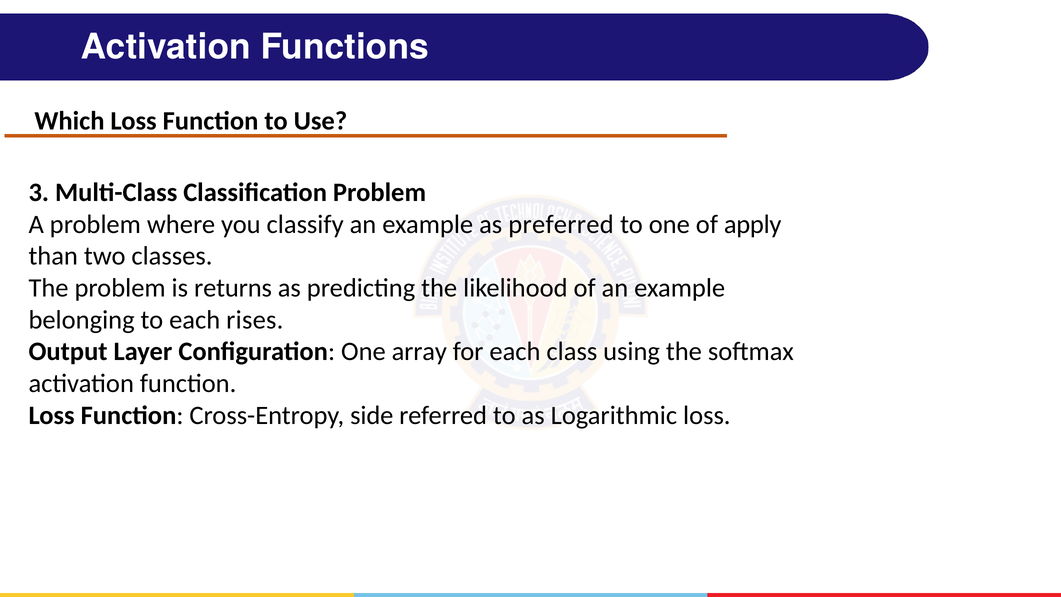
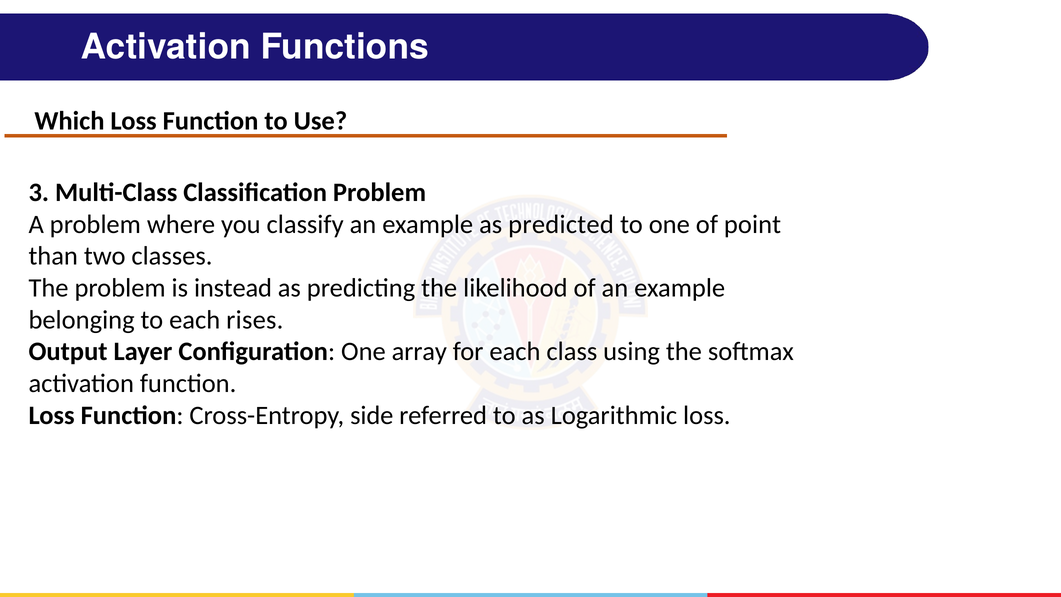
preferred: preferred -> predicted (561, 224)
apply: apply -> point (752, 224)
returns: returns -> instead (233, 288)
